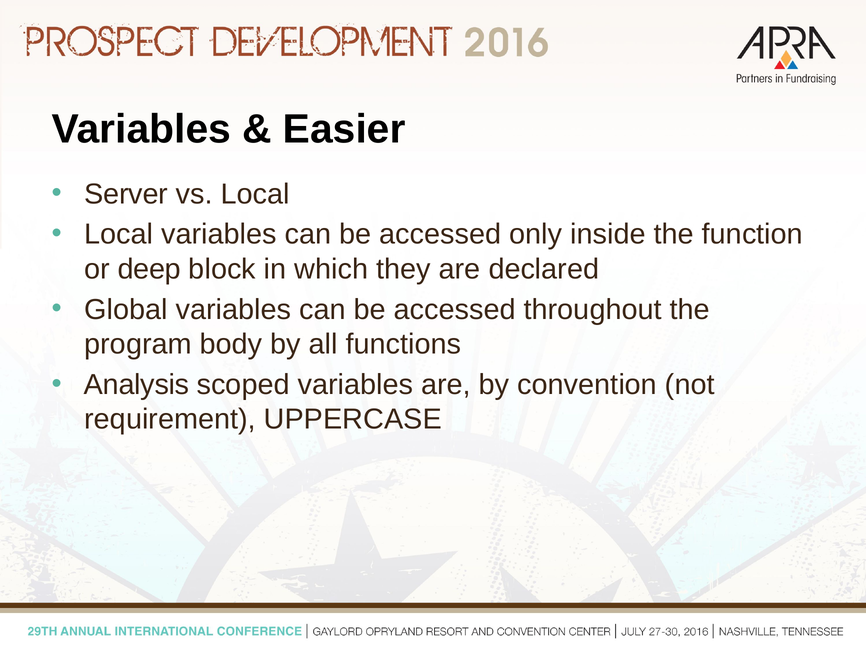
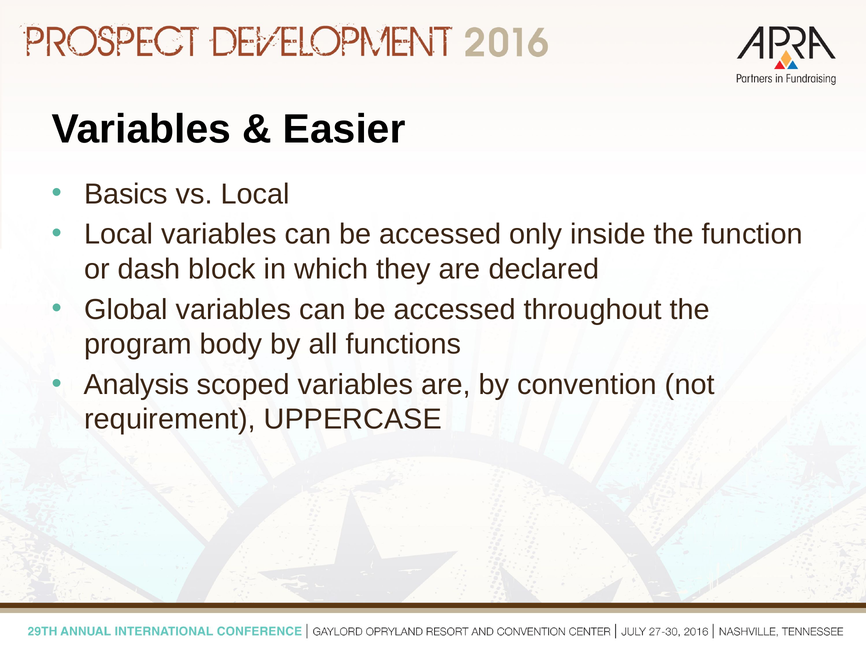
Server: Server -> Basics (126, 194)
deep: deep -> dash (149, 269)
